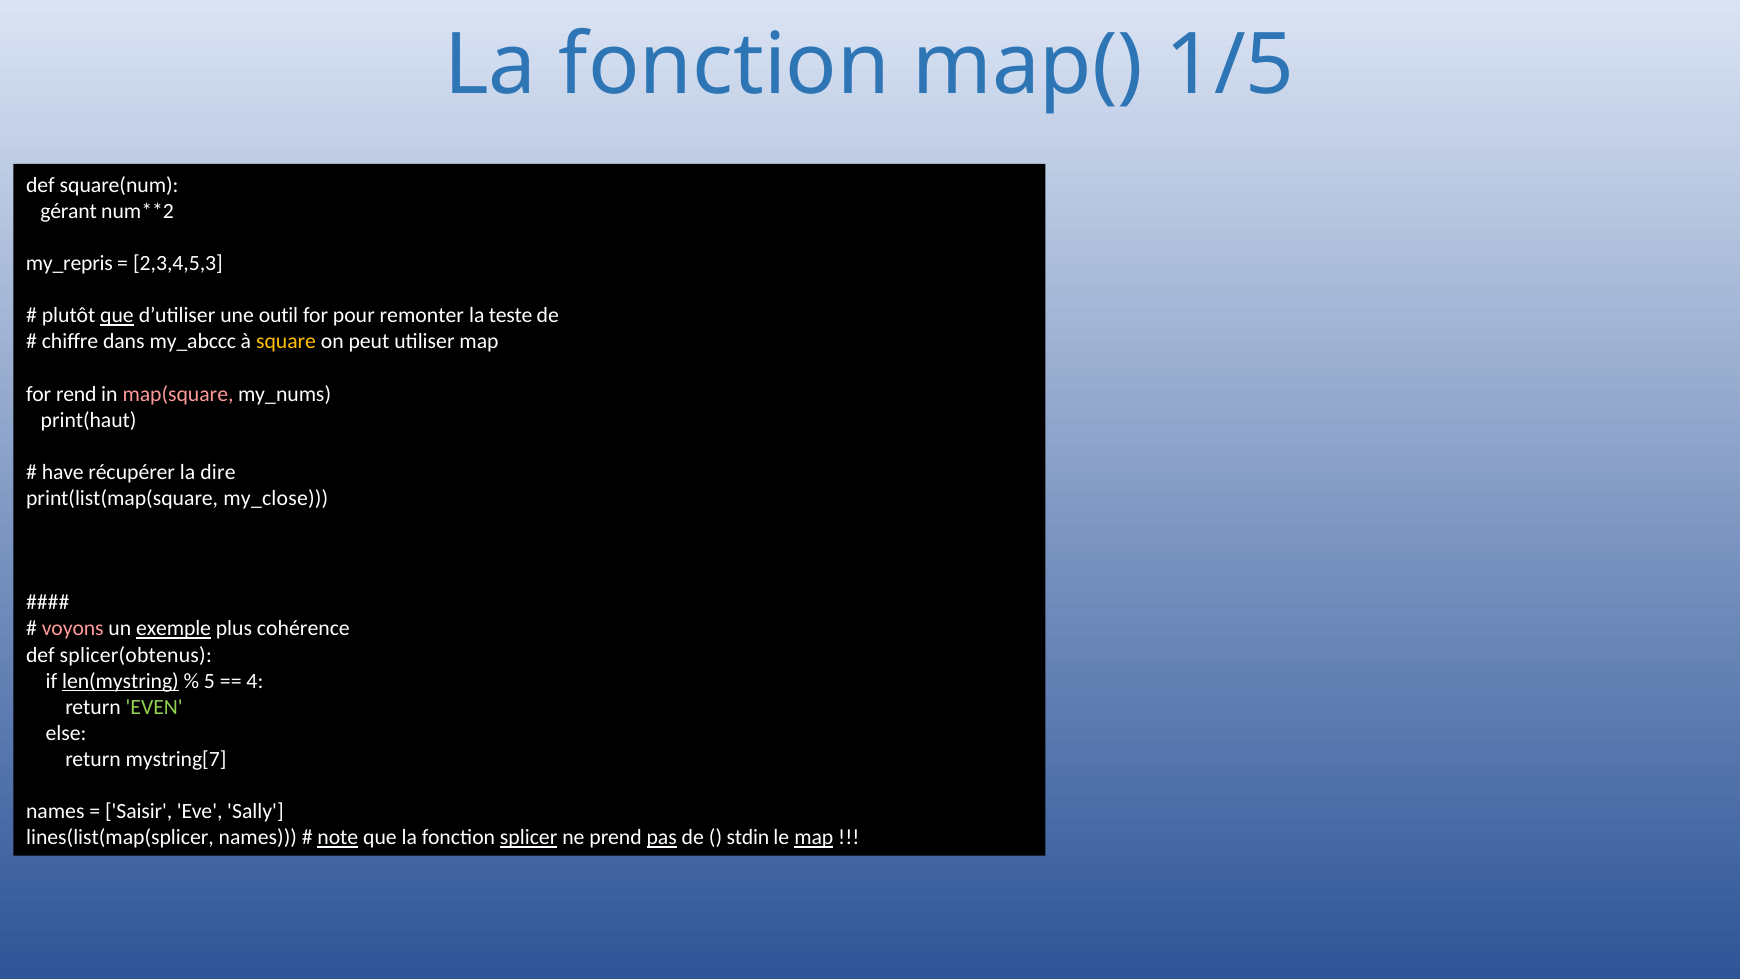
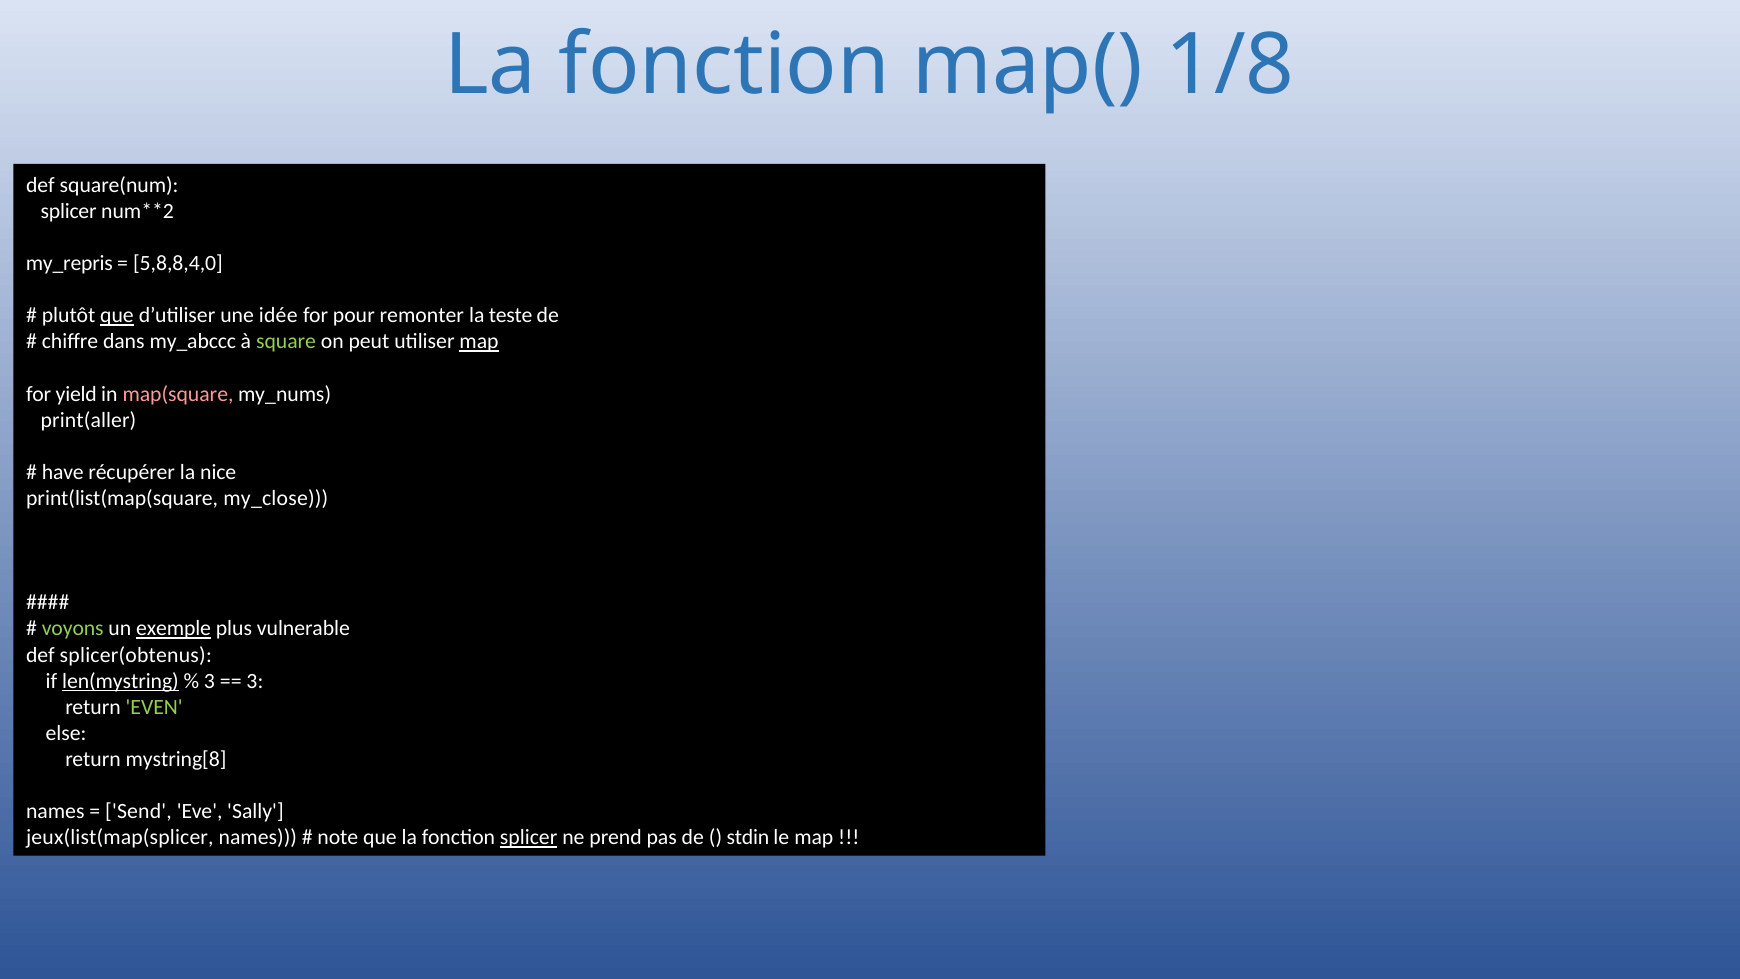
1/5: 1/5 -> 1/8 (1230, 65)
gérant: gérant -> splicer (69, 211)
2,3,4,5,3: 2,3,4,5,3 -> 5,8,8,4,0 (178, 263)
outil: outil -> idée (278, 315)
square colour: yellow -> light green (286, 342)
map underline: none -> present (479, 342)
rend: rend -> yield (76, 394)
print(haut: print(haut -> print(aller (89, 420)
dire: dire -> nice (218, 472)
voyons colour: pink -> light green (73, 629)
cohérence: cohérence -> vulnerable (303, 629)
5: 5 -> 3 (209, 681)
4: 4 -> 3 (255, 681)
mystring[7: mystring[7 -> mystring[8 (176, 759)
Saisir: Saisir -> Send (139, 811)
lines(list(map(splicer: lines(list(map(splicer -> jeux(list(map(splicer (120, 837)
note underline: present -> none (338, 837)
pas underline: present -> none (662, 837)
map underline: present -> none (814, 837)
